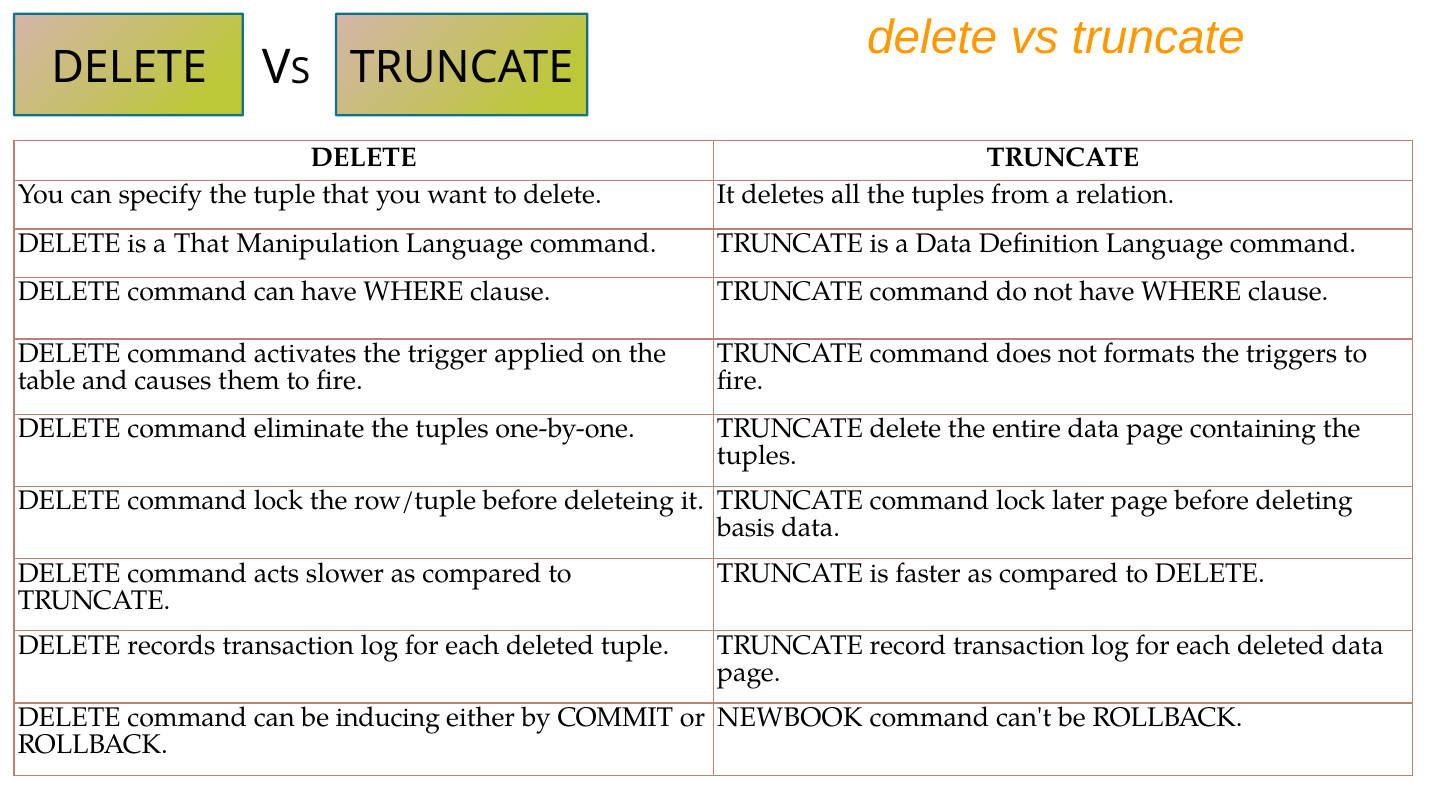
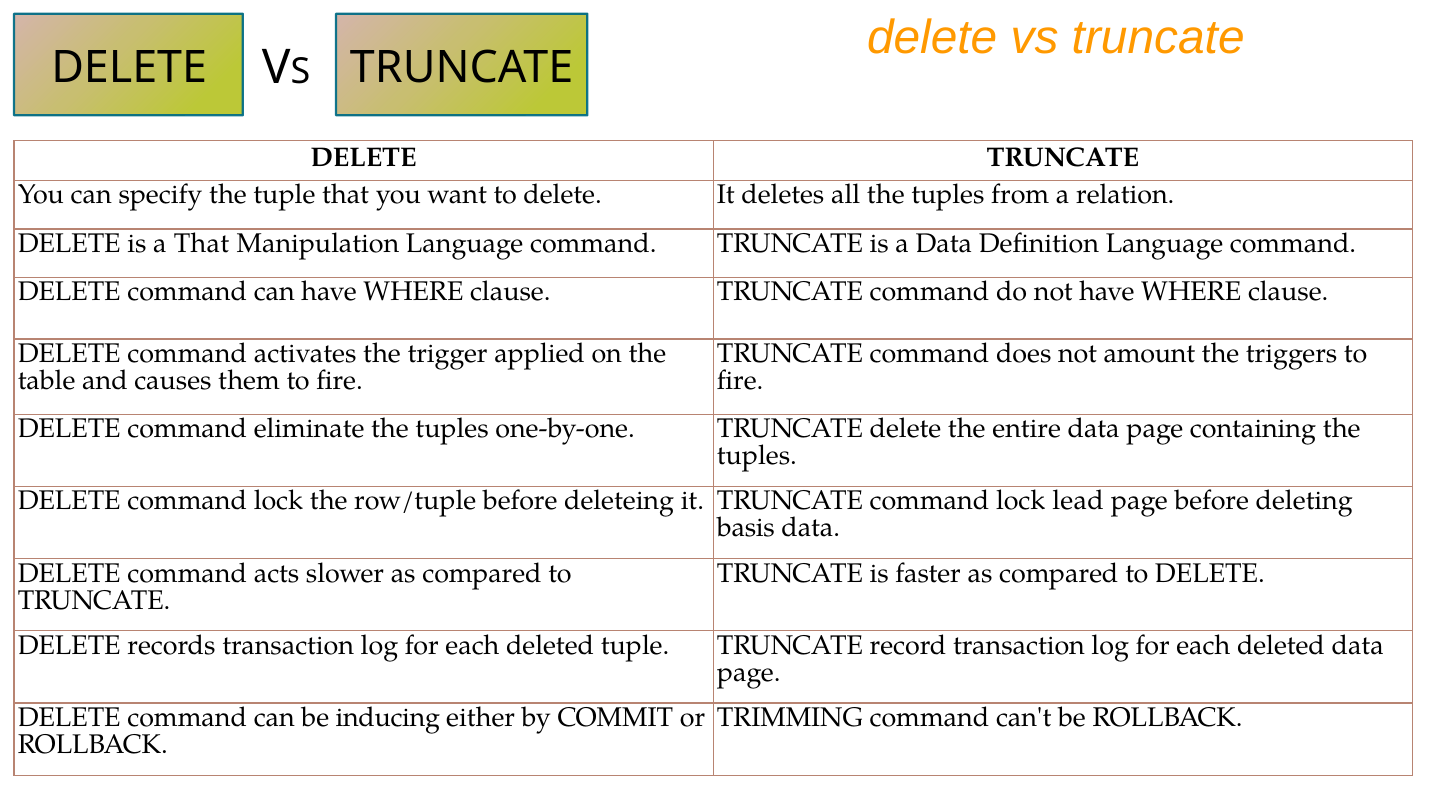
formats: formats -> amount (1149, 354)
later: later -> lead (1078, 501)
NEWBOOK: NEWBOOK -> TRIMMING (790, 718)
